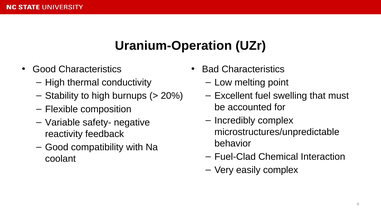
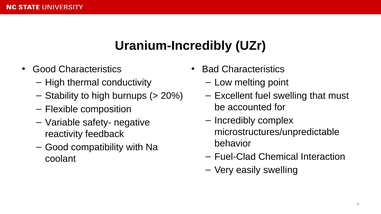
Uranium-Operation: Uranium-Operation -> Uranium-Incredibly (173, 46)
easily complex: complex -> swelling (281, 170)
